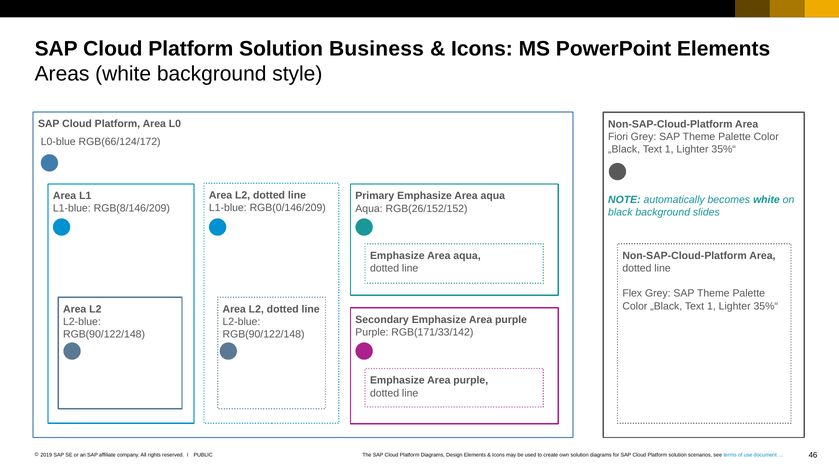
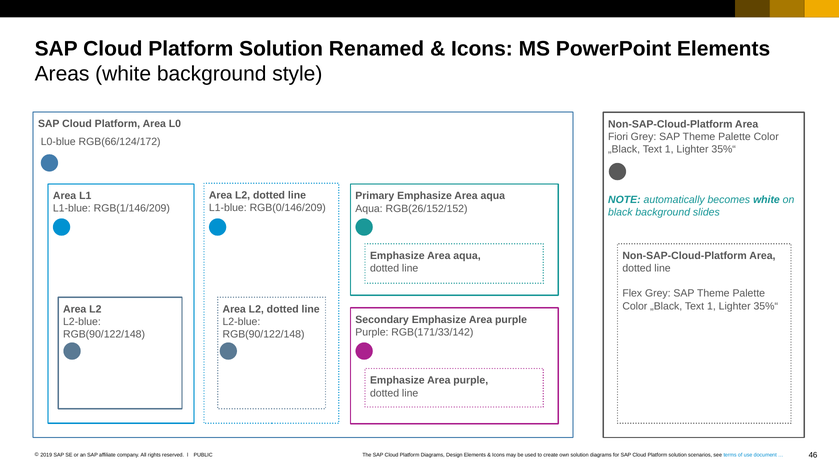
Business: Business -> Renamed (376, 49)
RGB(8/146/209: RGB(8/146/209 -> RGB(1/146/209 (132, 208)
